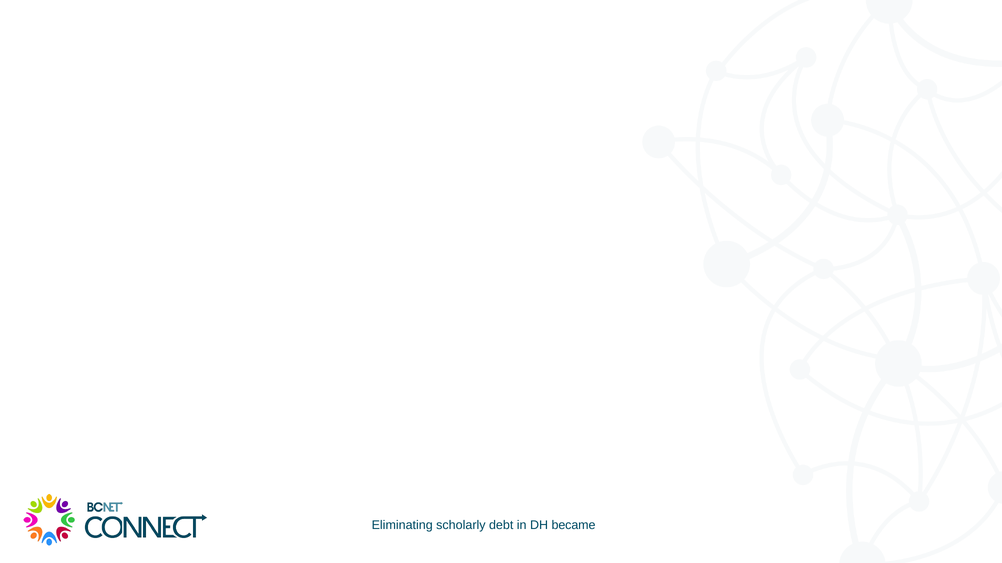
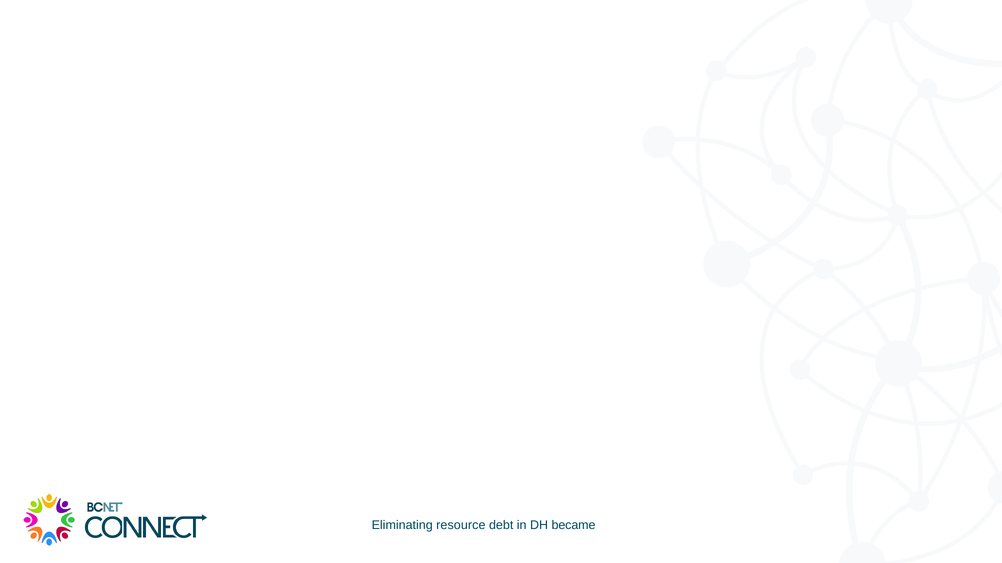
scholarly: scholarly -> resource (461, 526)
